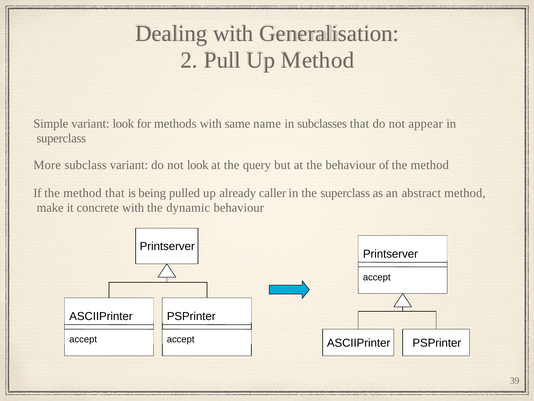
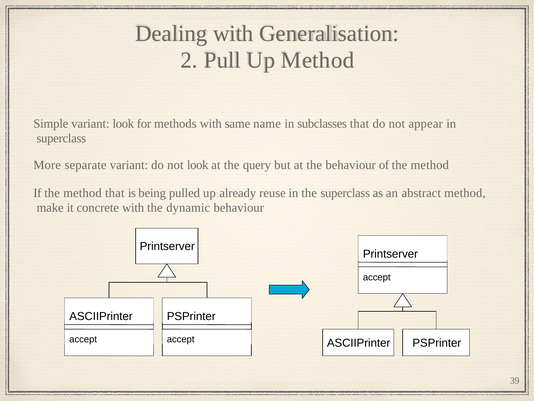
subclass: subclass -> separate (86, 165)
caller: caller -> reuse (272, 193)
